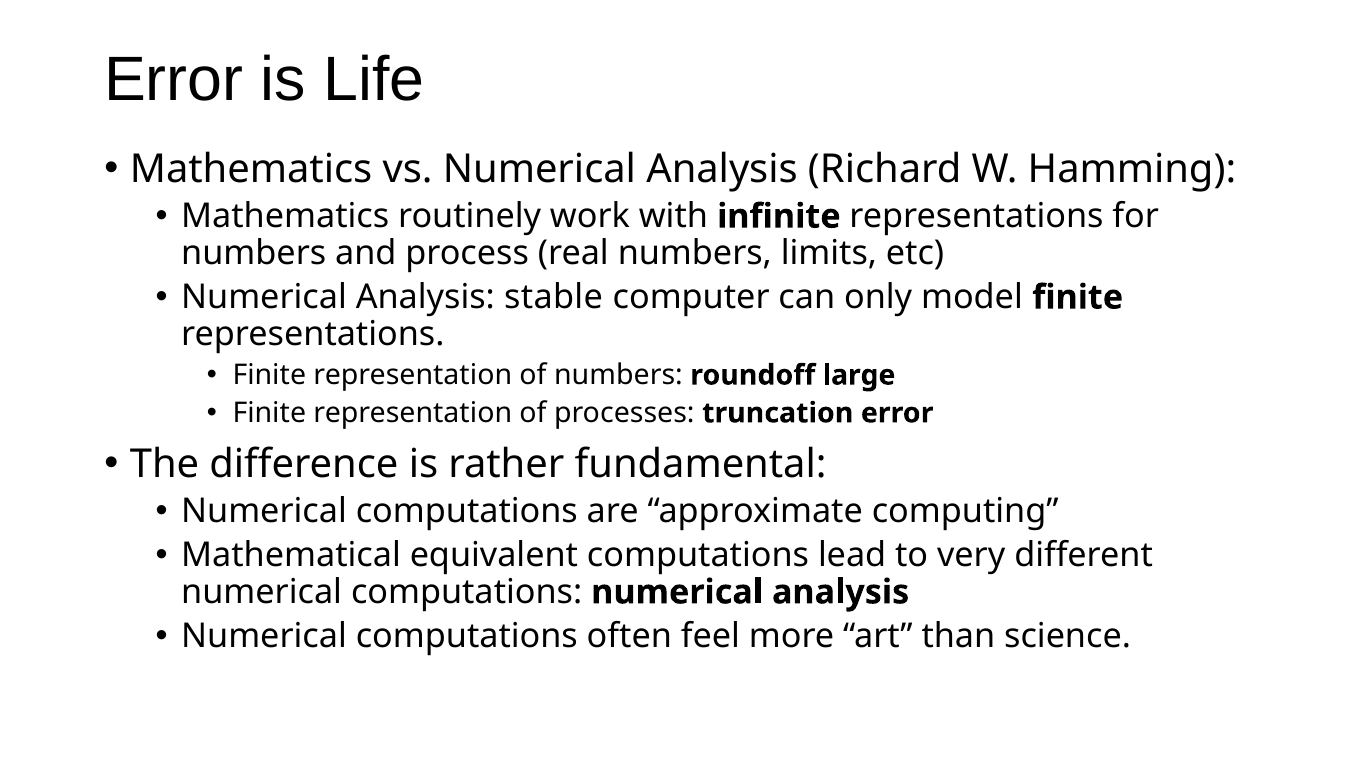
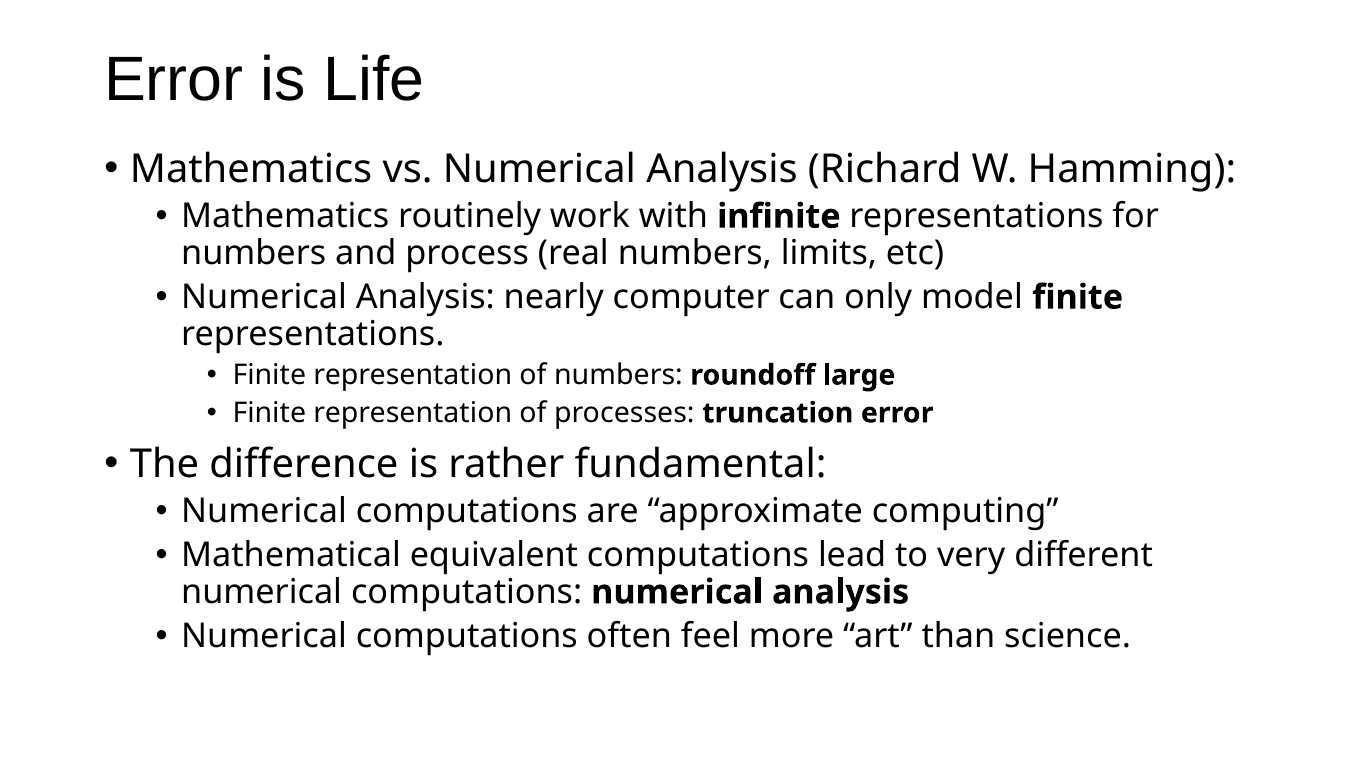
stable: stable -> nearly (554, 298)
